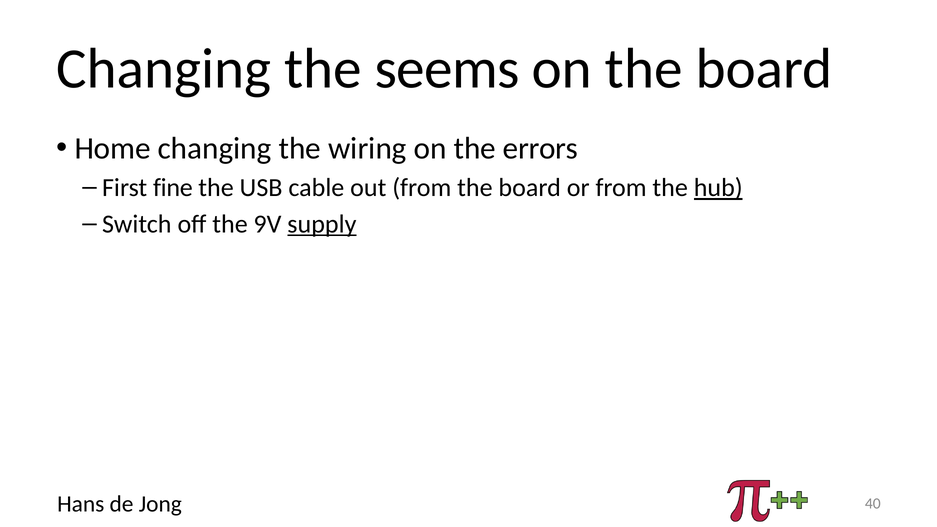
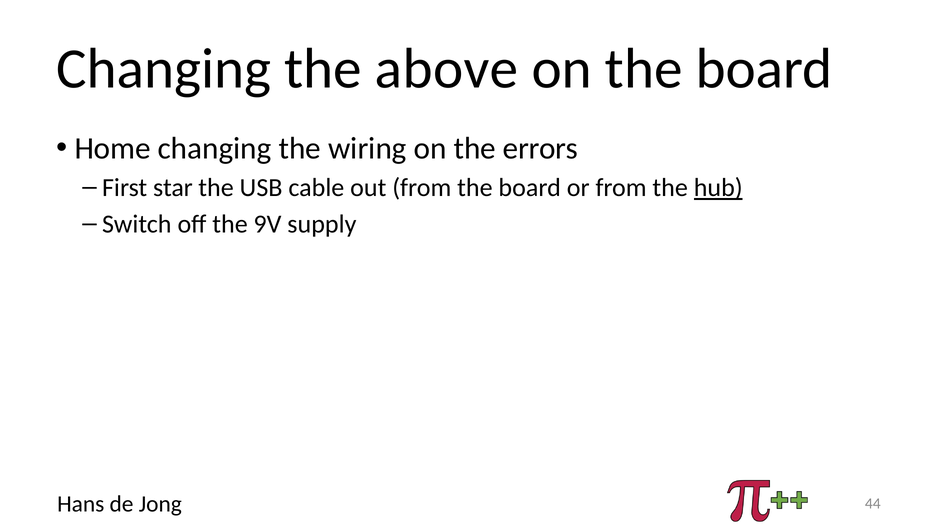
seems: seems -> above (447, 69)
fine: fine -> star (173, 188)
supply underline: present -> none (322, 224)
40: 40 -> 44 (873, 503)
